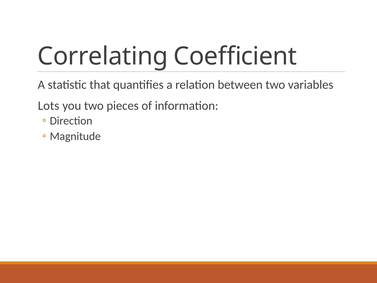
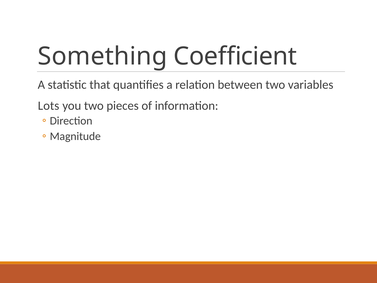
Correlating: Correlating -> Something (103, 56)
